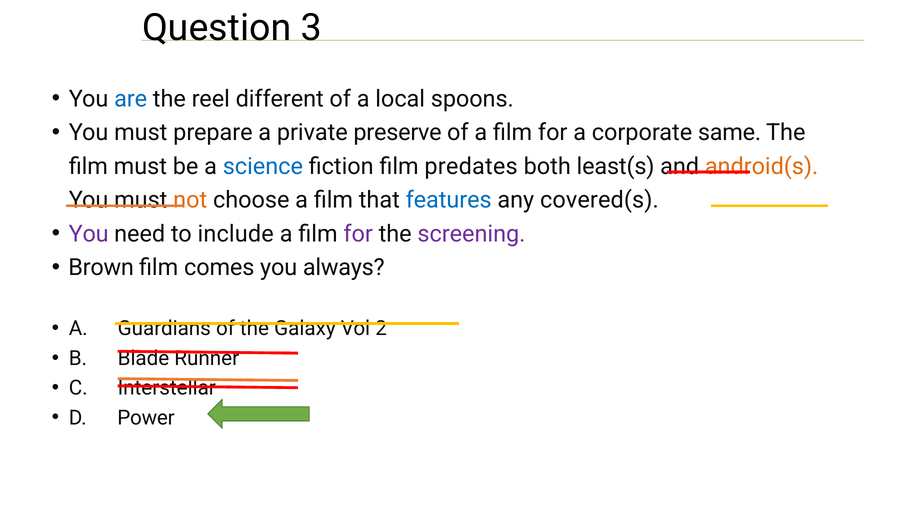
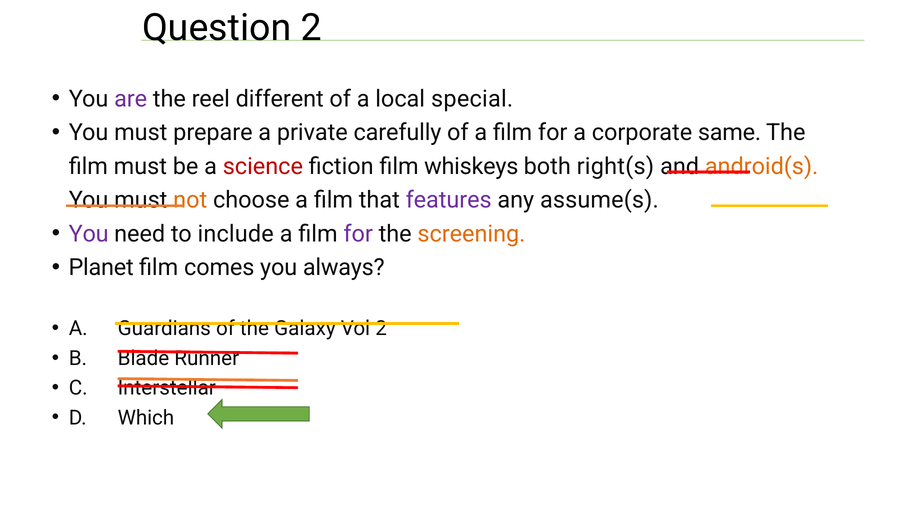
Question 3: 3 -> 2 (311, 28)
are colour: blue -> purple (131, 99)
spoons: spoons -> special (472, 99)
preserve: preserve -> carefully (398, 133)
science colour: blue -> red (263, 166)
predates: predates -> whiskeys (471, 166)
least(s: least(s -> right(s (615, 166)
features colour: blue -> purple (449, 200)
covered(s: covered(s -> assume(s (599, 200)
screening colour: purple -> orange (471, 234)
Brown: Brown -> Planet (101, 268)
Power: Power -> Which (146, 418)
